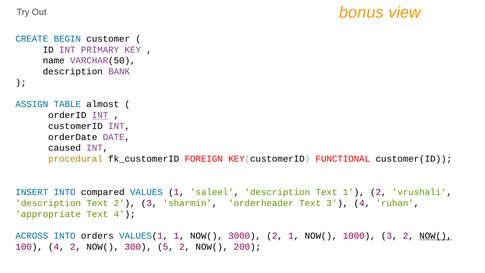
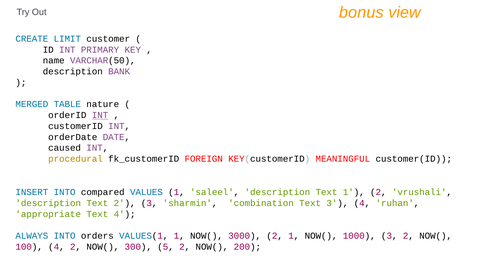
BEGIN: BEGIN -> LIMIT (67, 39)
ASSIGN: ASSIGN -> MERGED (32, 104)
almost: almost -> nature (103, 104)
FUNCTIONAL: FUNCTIONAL -> MEANINGFUL (343, 159)
orderheader: orderheader -> combination (261, 203)
ACROSS: ACROSS -> ALWAYS (32, 236)
NOW( underline: present -> none (436, 236)
